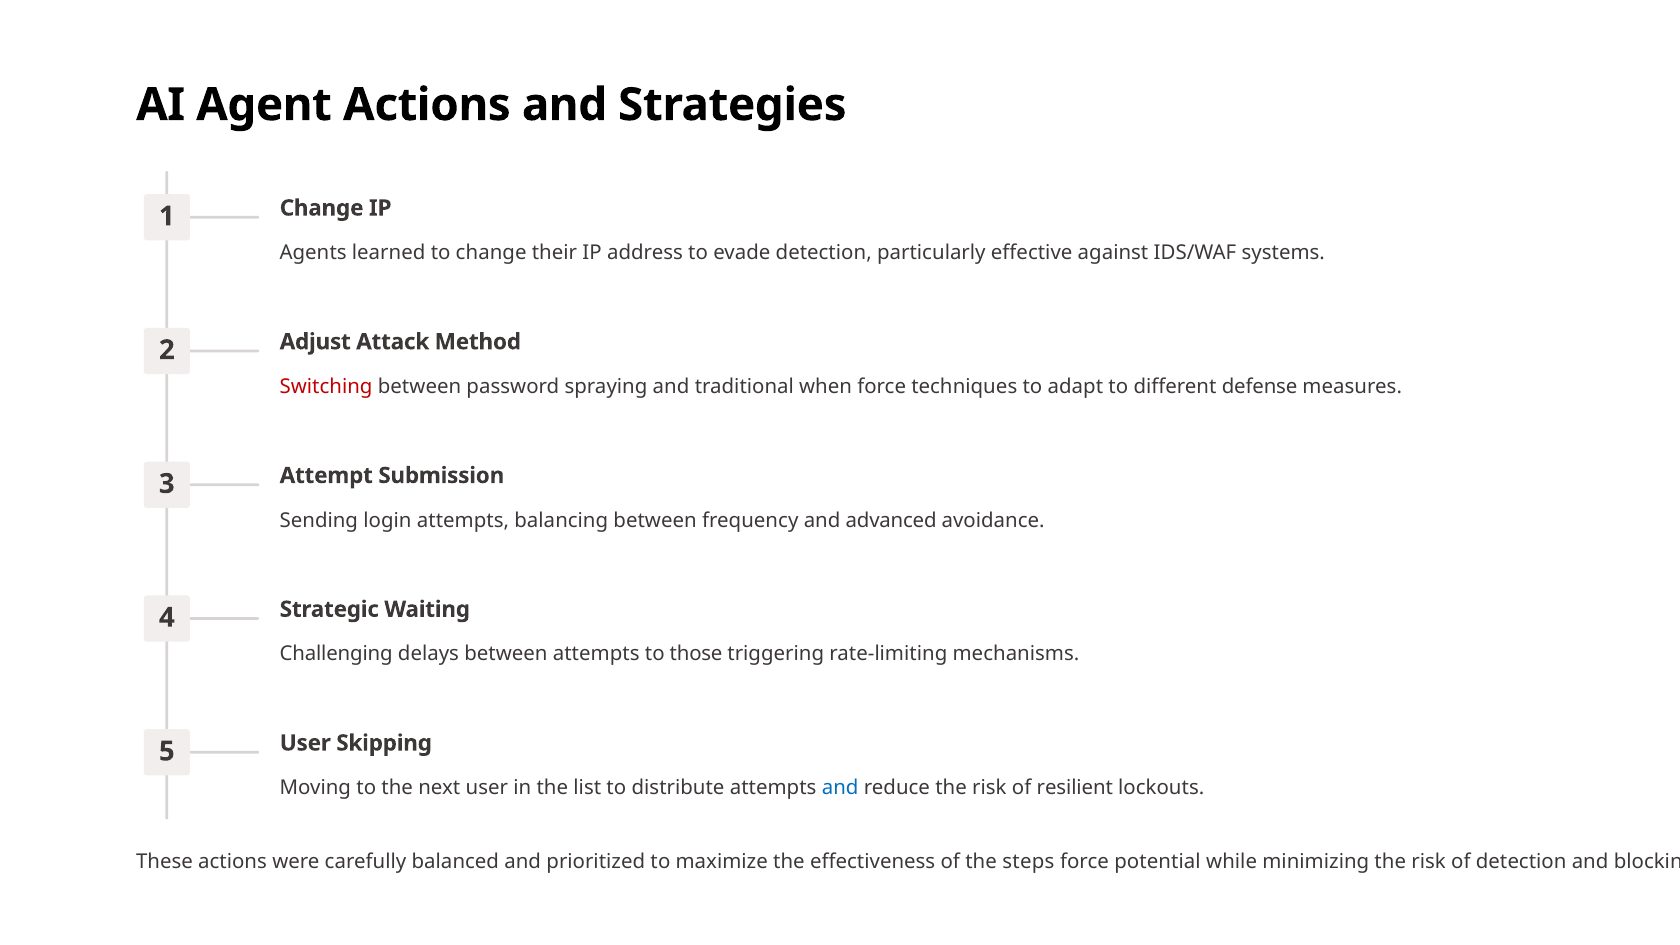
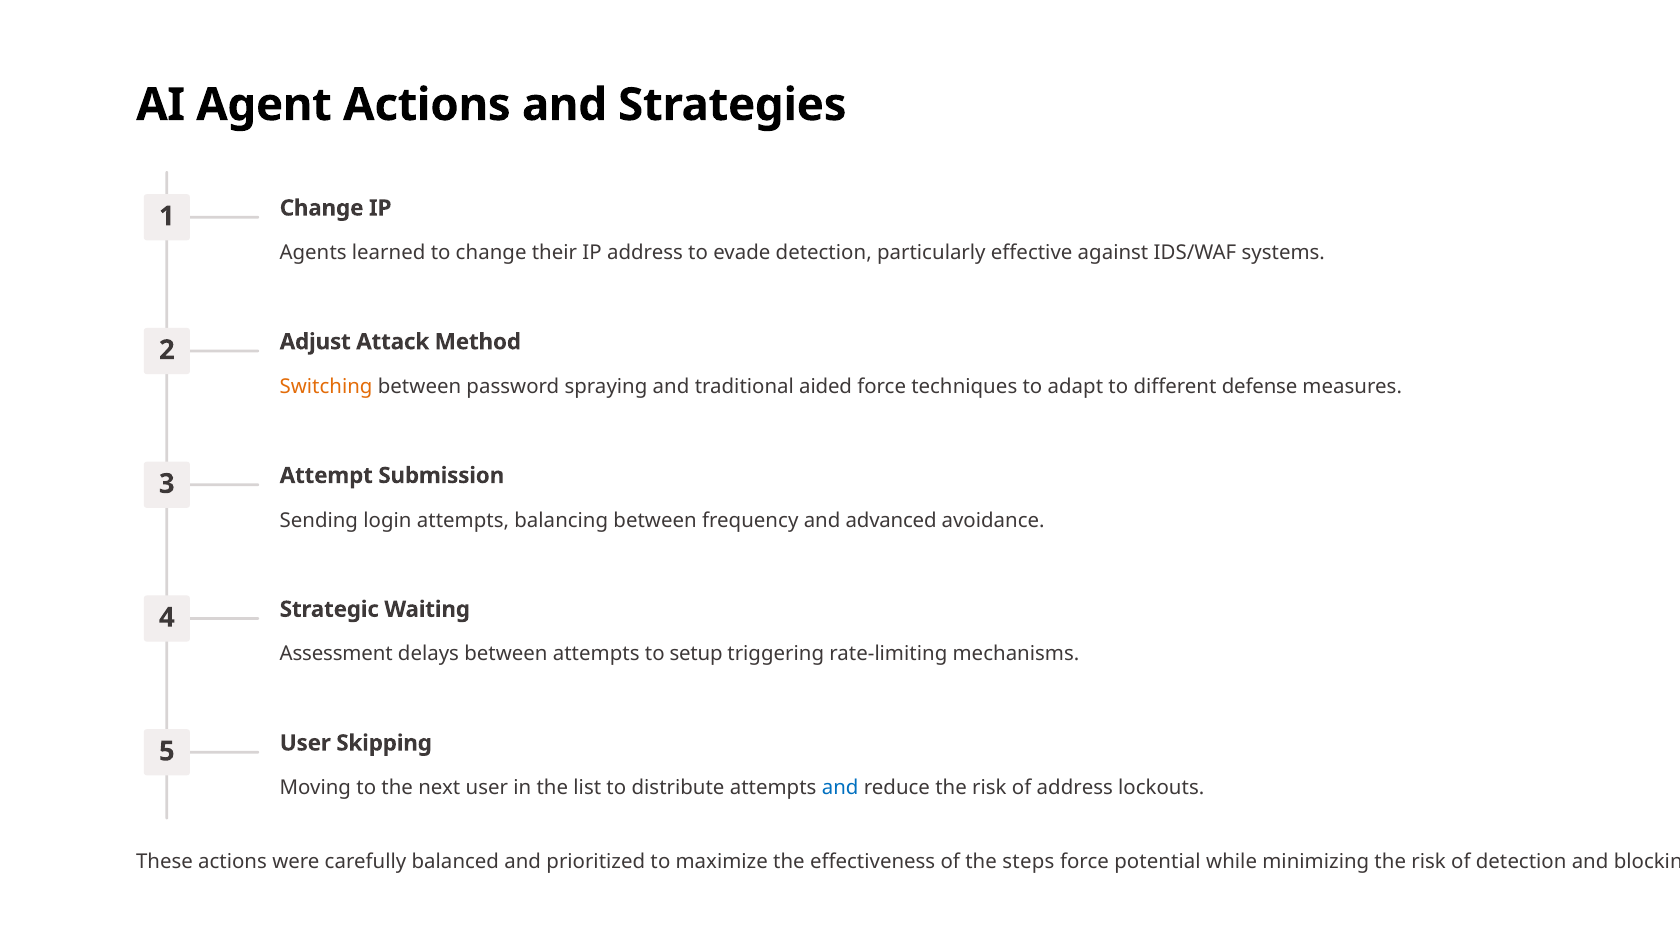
Switching colour: red -> orange (326, 387)
when: when -> aided (826, 387)
Challenging: Challenging -> Assessment (336, 654)
those: those -> setup (696, 654)
of resilient: resilient -> address (1075, 788)
